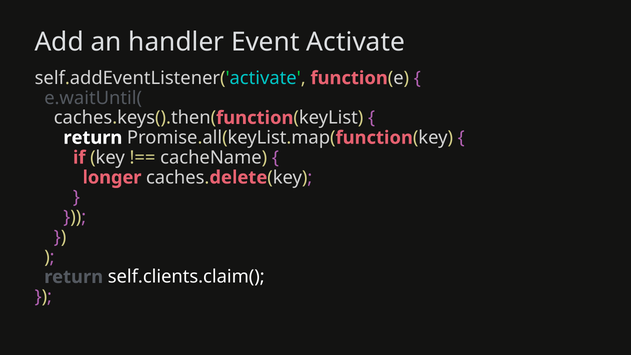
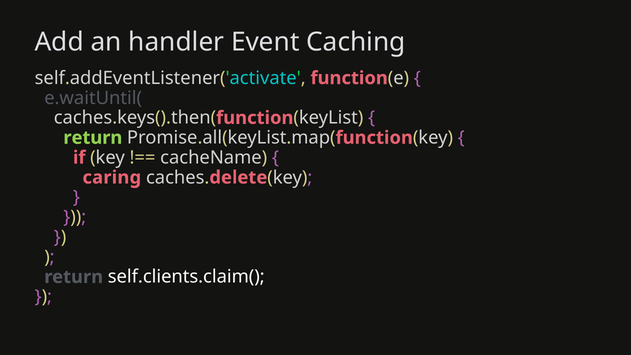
Activate: Activate -> Caching (356, 42)
return colour: white -> light green (93, 138)
longer: longer -> caring (112, 177)
